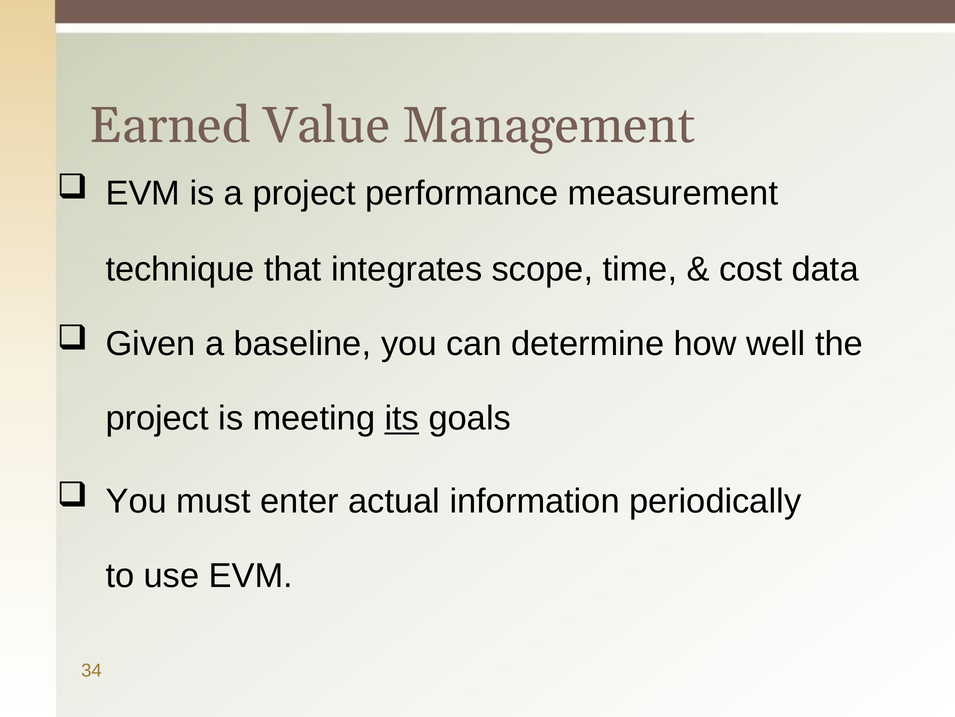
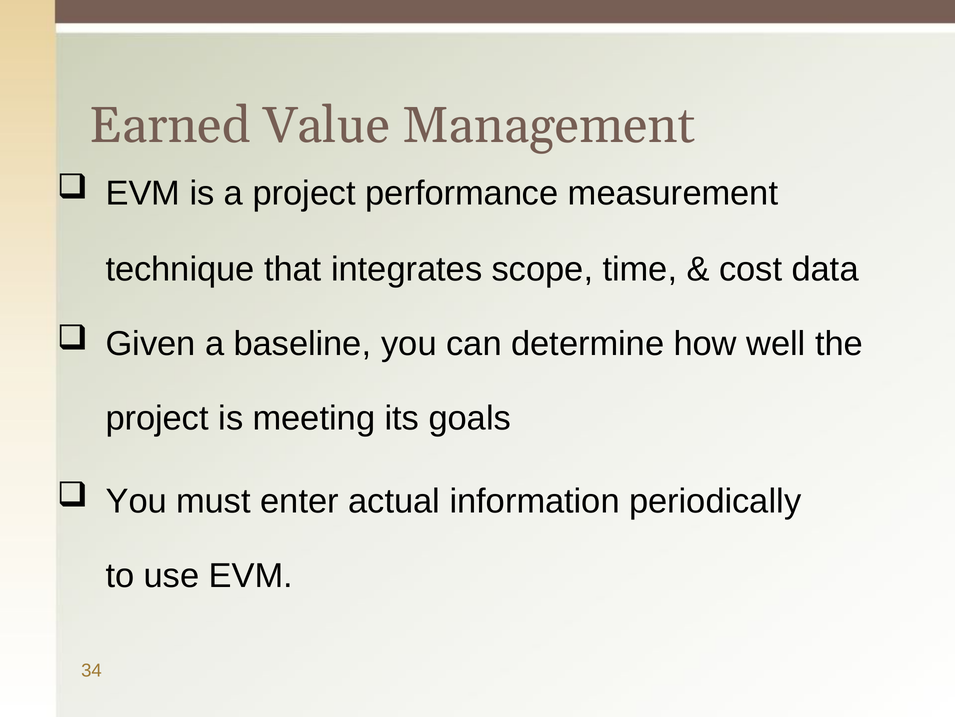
its underline: present -> none (402, 418)
